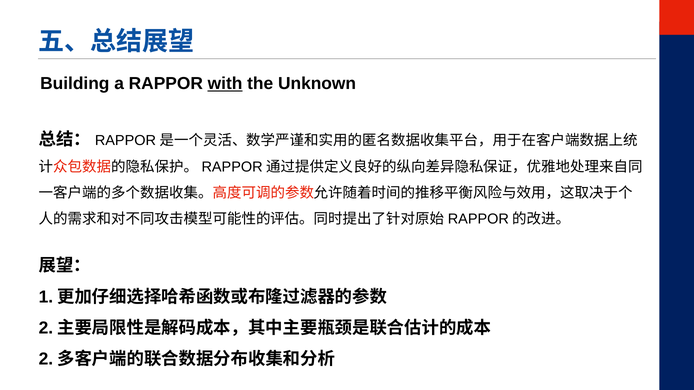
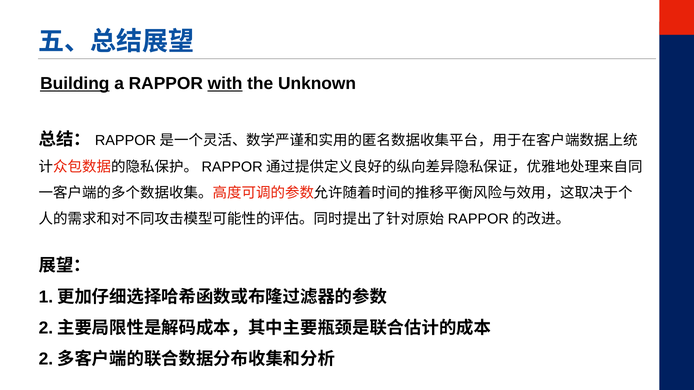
Building underline: none -> present (75, 84)
